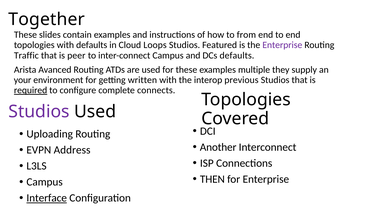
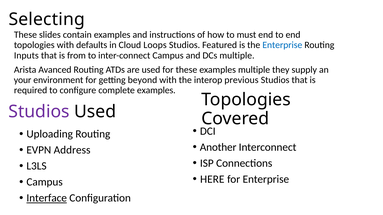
Together: Together -> Selecting (47, 19)
from: from -> must (246, 35)
Enterprise colour: purple -> blue (282, 45)
Traffic: Traffic -> Inputs (26, 55)
peer: peer -> from (76, 55)
DCs defaults: defaults -> multiple (237, 55)
written: written -> beyond (142, 80)
required underline: present -> none (31, 90)
complete connects: connects -> examples (156, 90)
THEN: THEN -> HERE (212, 179)
